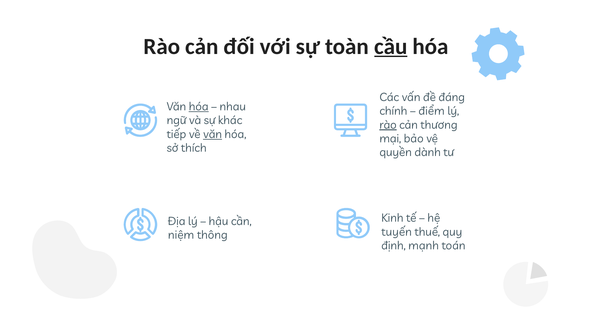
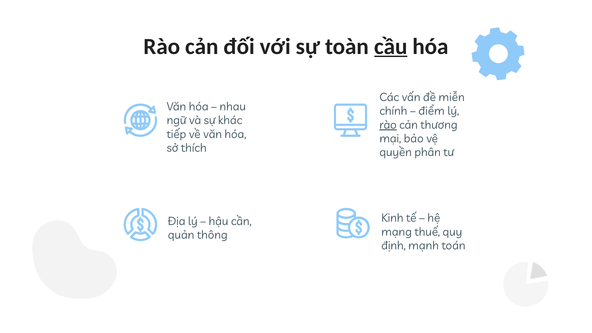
đáng: đáng -> miễn (452, 97)
hóa underline: present -> none (199, 107)
văn underline: present -> none (213, 134)
dành: dành -> phân (428, 153)
tuyến: tuyến -> mạng (397, 232)
niệm: niệm -> quản (181, 235)
